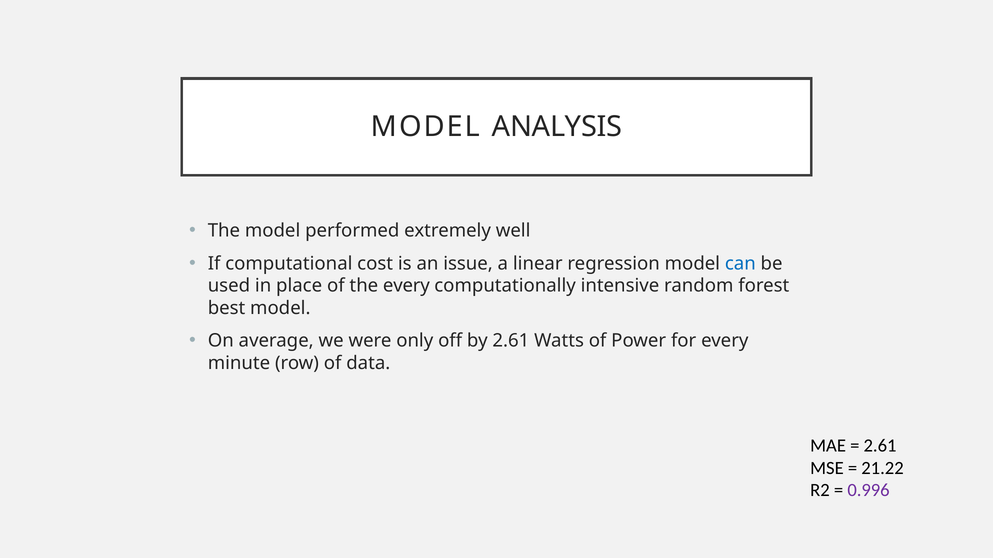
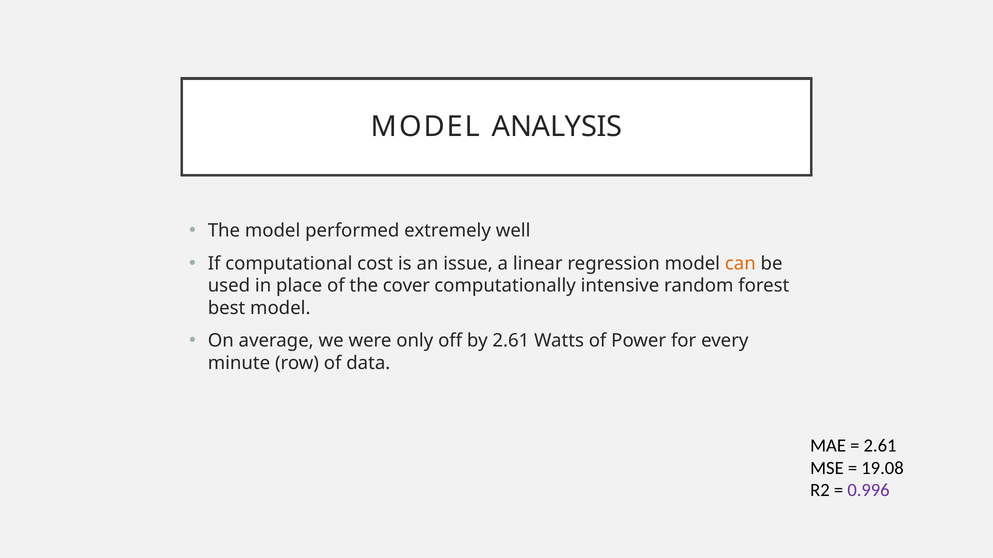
can colour: blue -> orange (740, 264)
the every: every -> cover (406, 286)
21.22: 21.22 -> 19.08 (882, 468)
